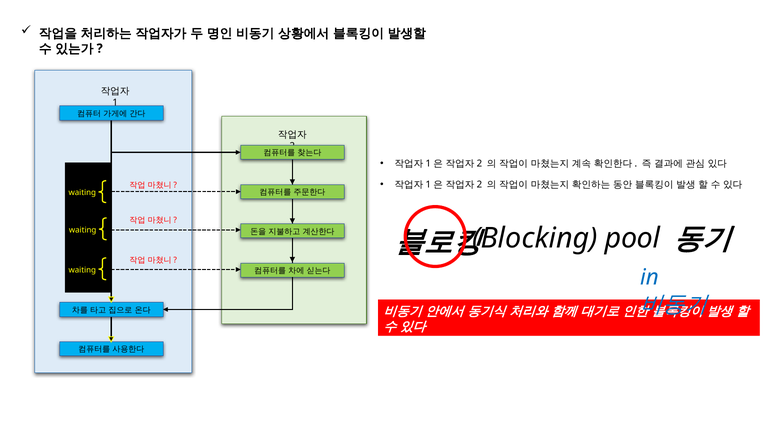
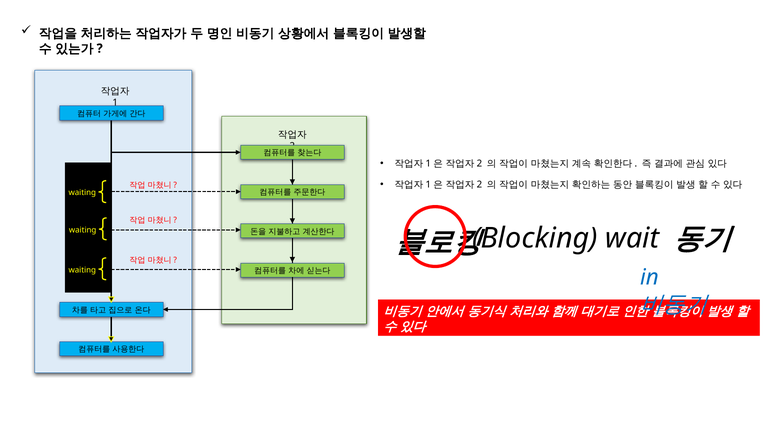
pool: pool -> wait (632, 238)
